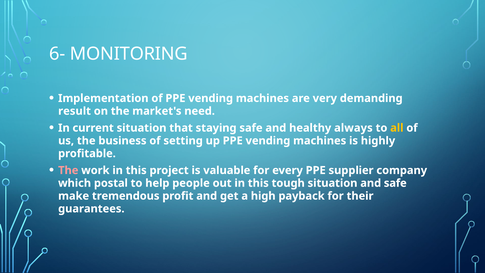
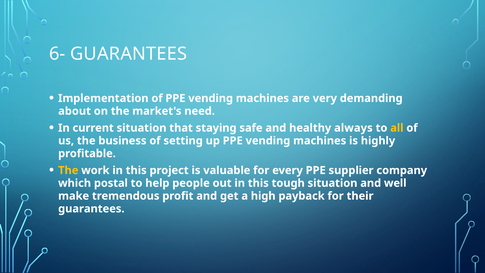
6- MONITORING: MONITORING -> GUARANTEES (129, 54)
result: result -> about (75, 111)
The colour: pink -> yellow (68, 170)
and safe: safe -> well (395, 183)
